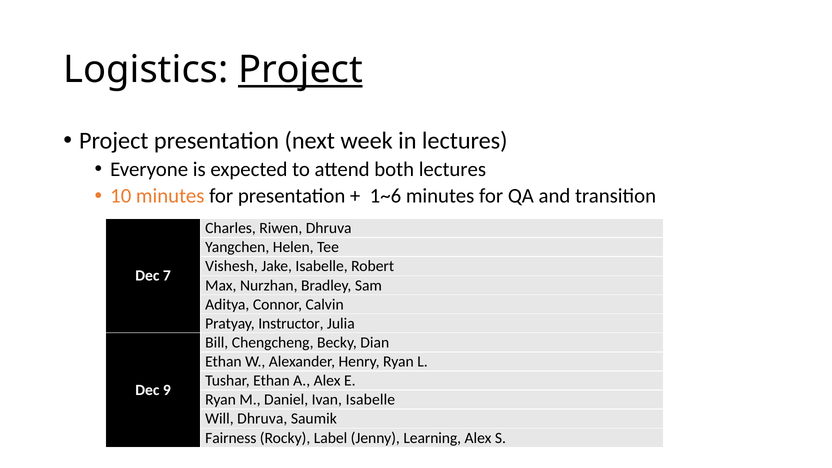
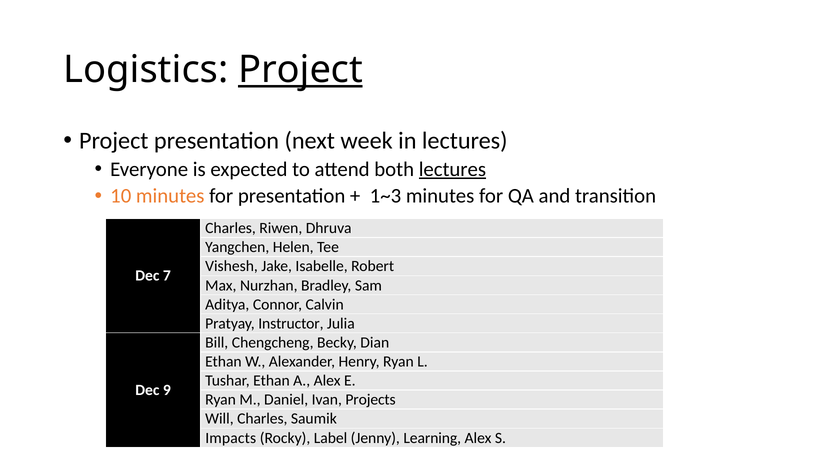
lectures underline: none -> present (452, 169)
1~6: 1~6 -> 1~3 (385, 196)
Ivan Isabelle: Isabelle -> Projects (371, 400)
Will Dhruva: Dhruva -> Charles (262, 419)
Fairness: Fairness -> Impacts (231, 438)
